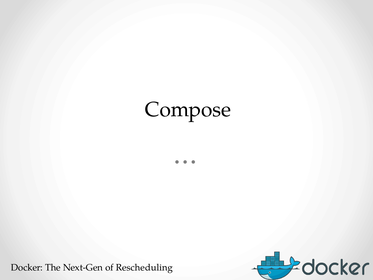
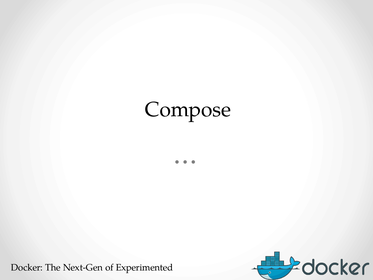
Rescheduling: Rescheduling -> Experimented (144, 267)
